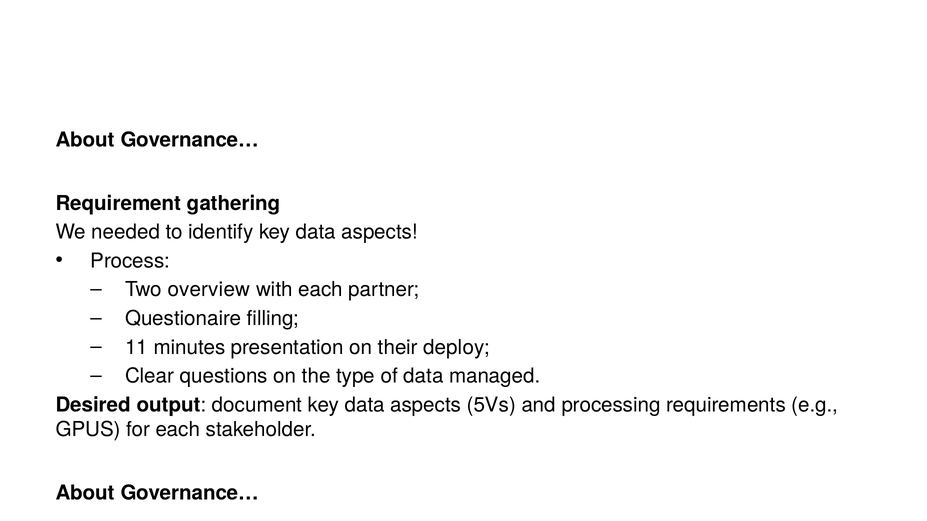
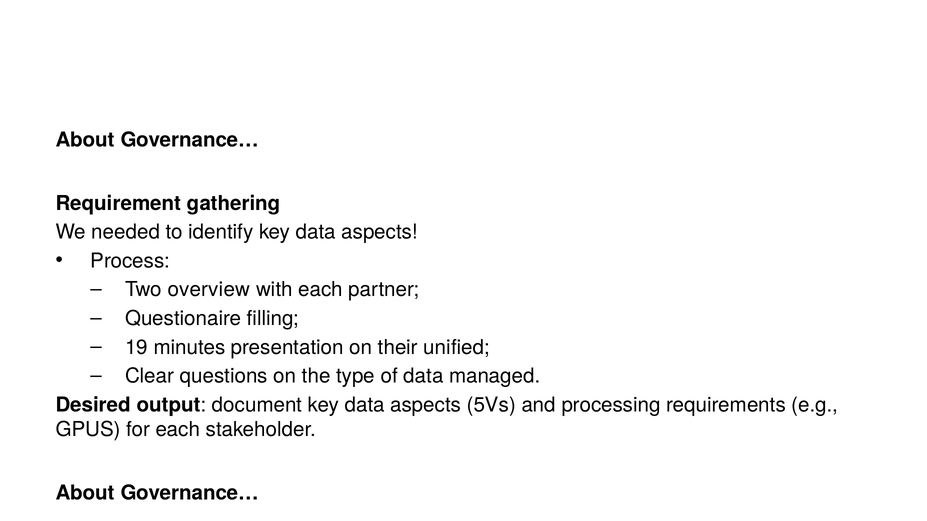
11: 11 -> 19 (137, 348)
deploy: deploy -> unified (457, 348)
